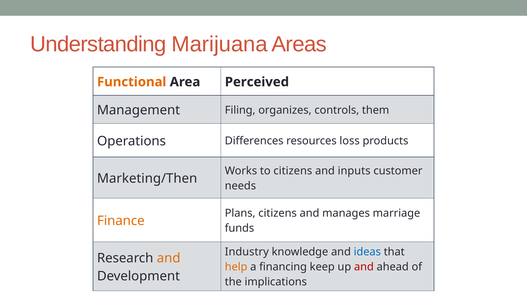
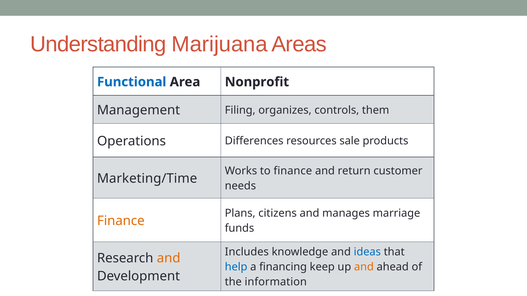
Functional colour: orange -> blue (132, 82)
Perceived: Perceived -> Nonprofit (257, 82)
loss: loss -> sale (350, 141)
to citizens: citizens -> finance (293, 171)
inputs: inputs -> return (354, 171)
Marketing/Then: Marketing/Then -> Marketing/Time (147, 179)
Industry: Industry -> Includes (247, 252)
help colour: orange -> blue (236, 267)
and colour: red -> orange (364, 267)
implications: implications -> information (276, 282)
